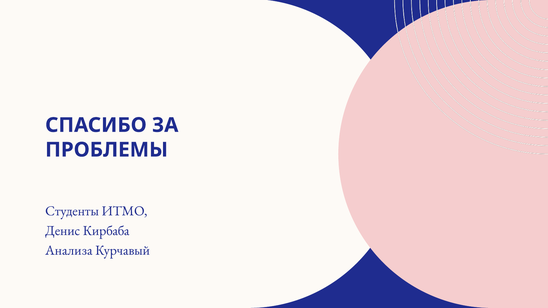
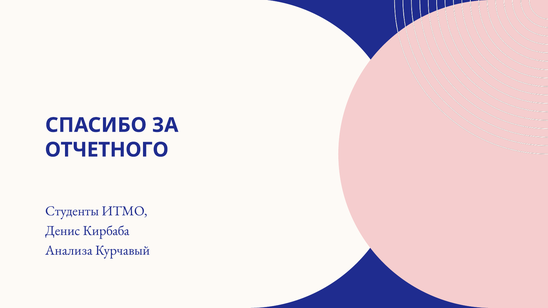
ПРОБЛЕМЫ: ПРОБЛЕМЫ -> ОТЧЕТНОГО (107, 150)
